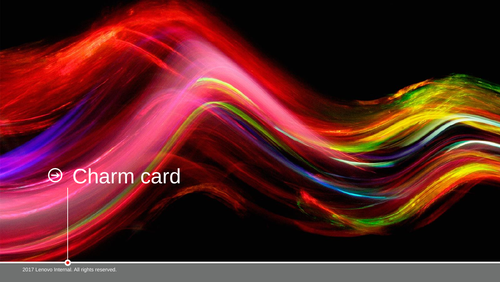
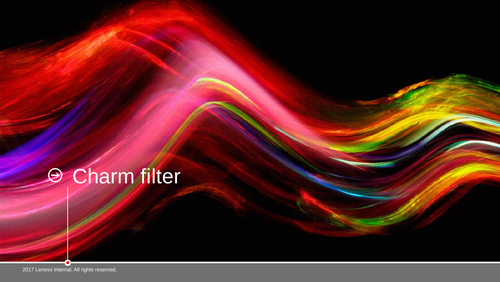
card: card -> filter (161, 176)
